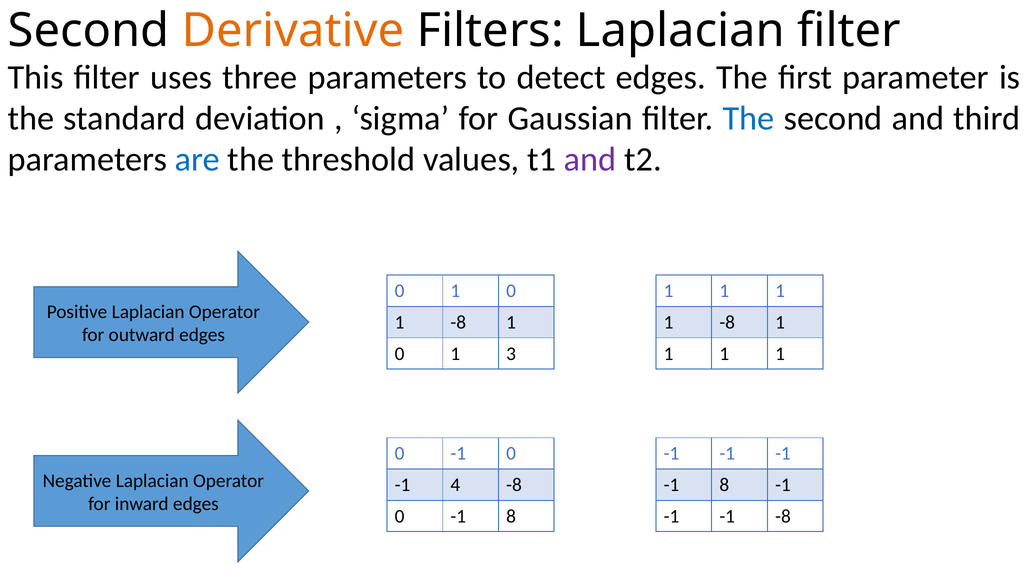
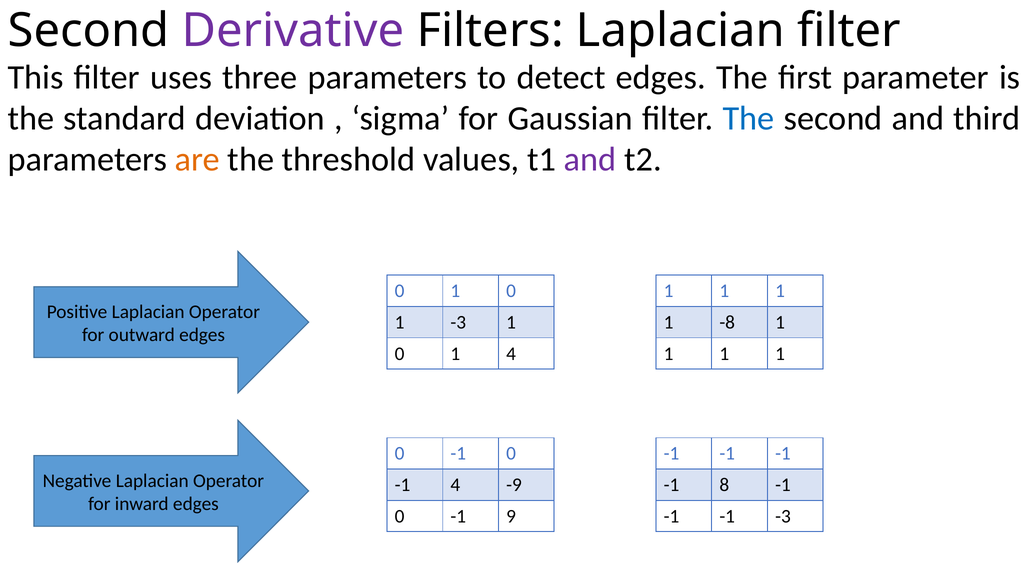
Derivative colour: orange -> purple (293, 31)
are colour: blue -> orange (197, 160)
-8: -8 -> -3 (458, 322)
1 3: 3 -> 4 (511, 354)
4 -8: -8 -> -9 (514, 485)
0 -1 8: 8 -> 9 (511, 516)
-1 -8: -8 -> -3 (783, 516)
